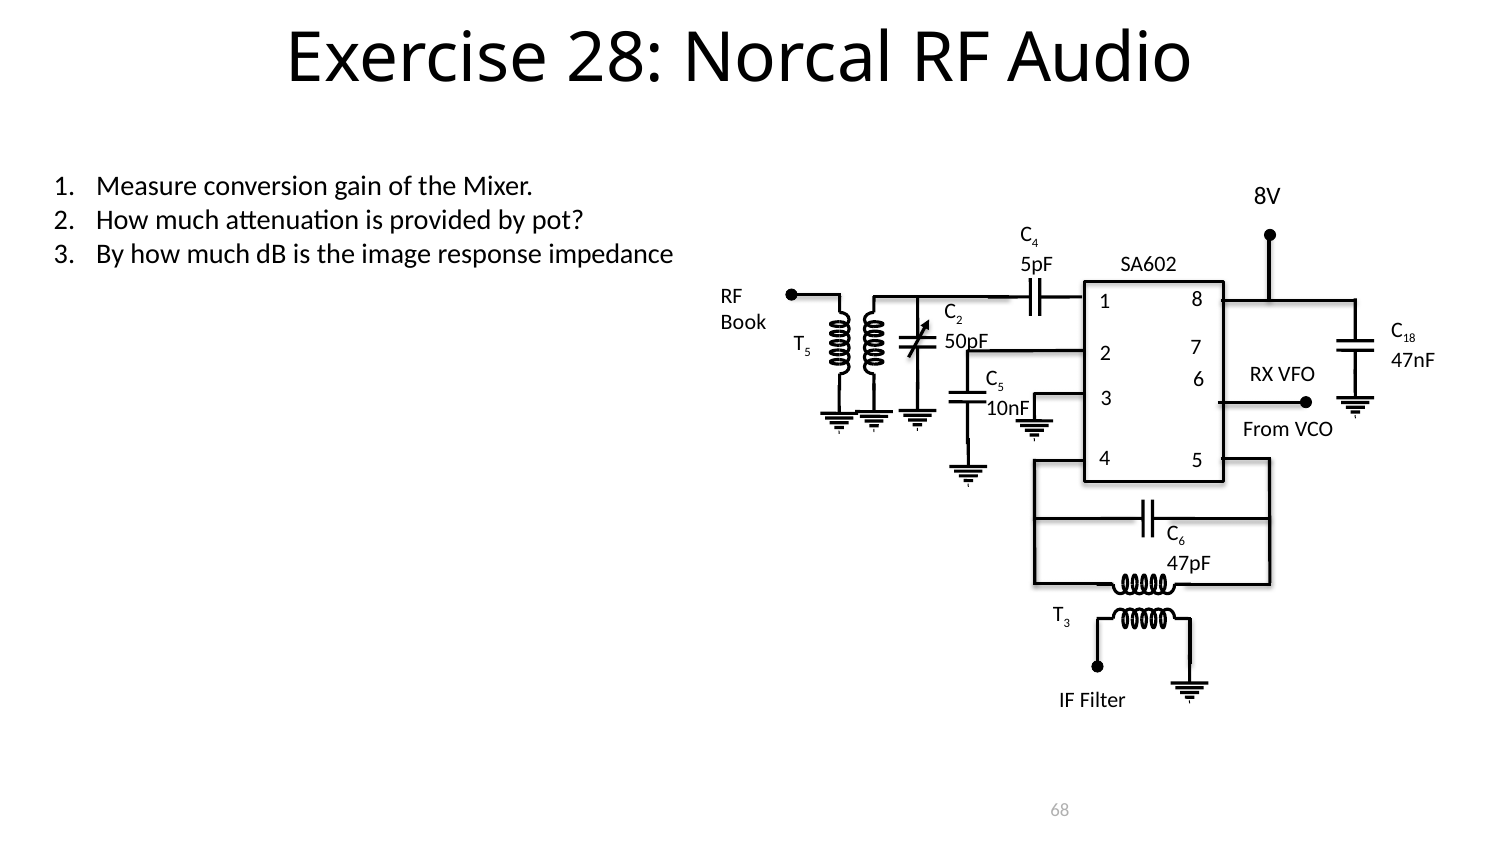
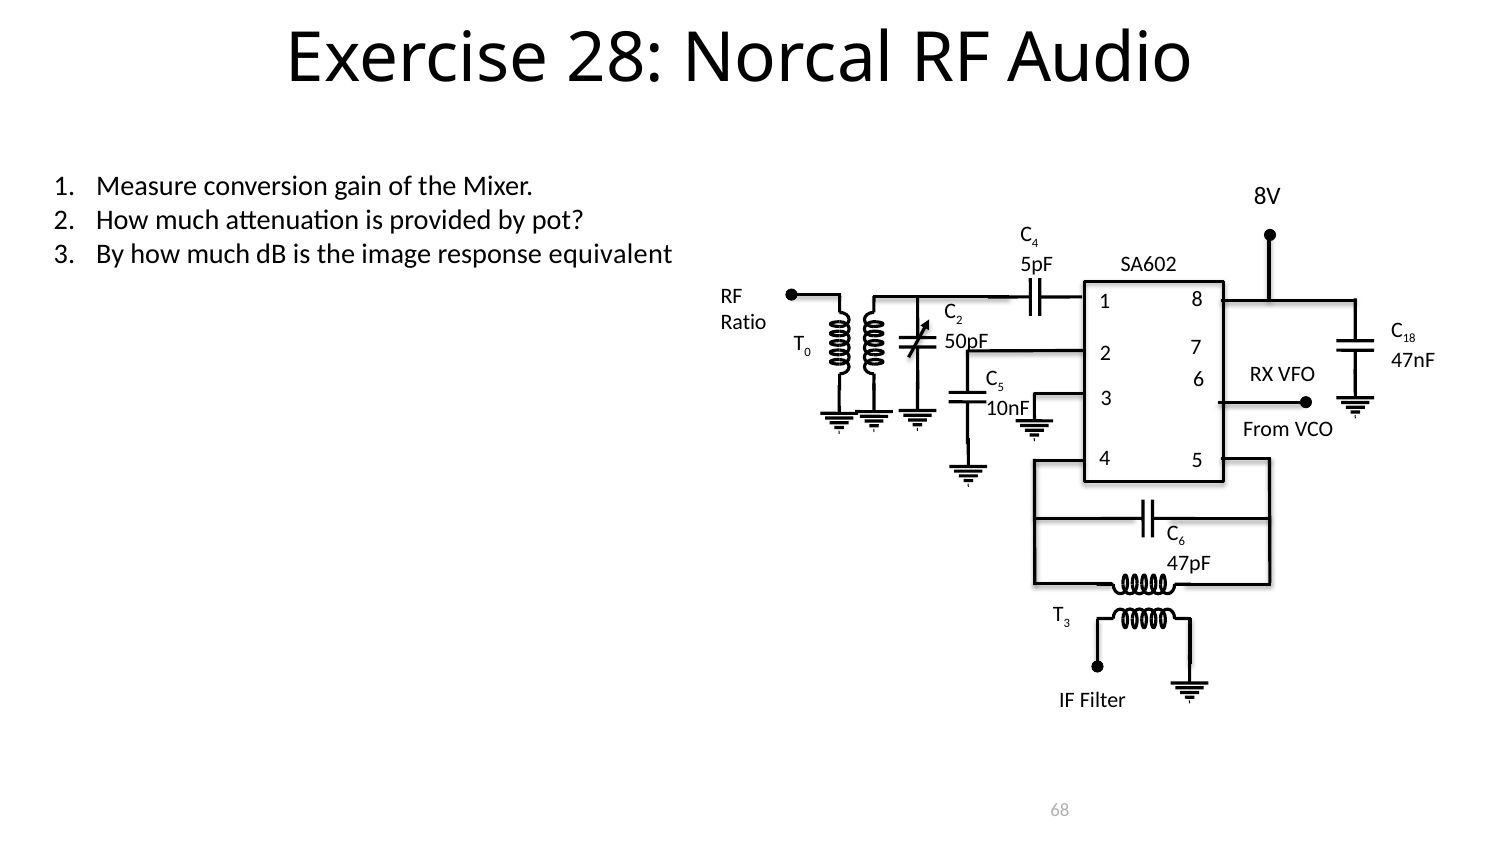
impedance: impedance -> equivalent (611, 254)
Book: Book -> Ratio (744, 322)
5: 5 -> 0 (808, 352)
